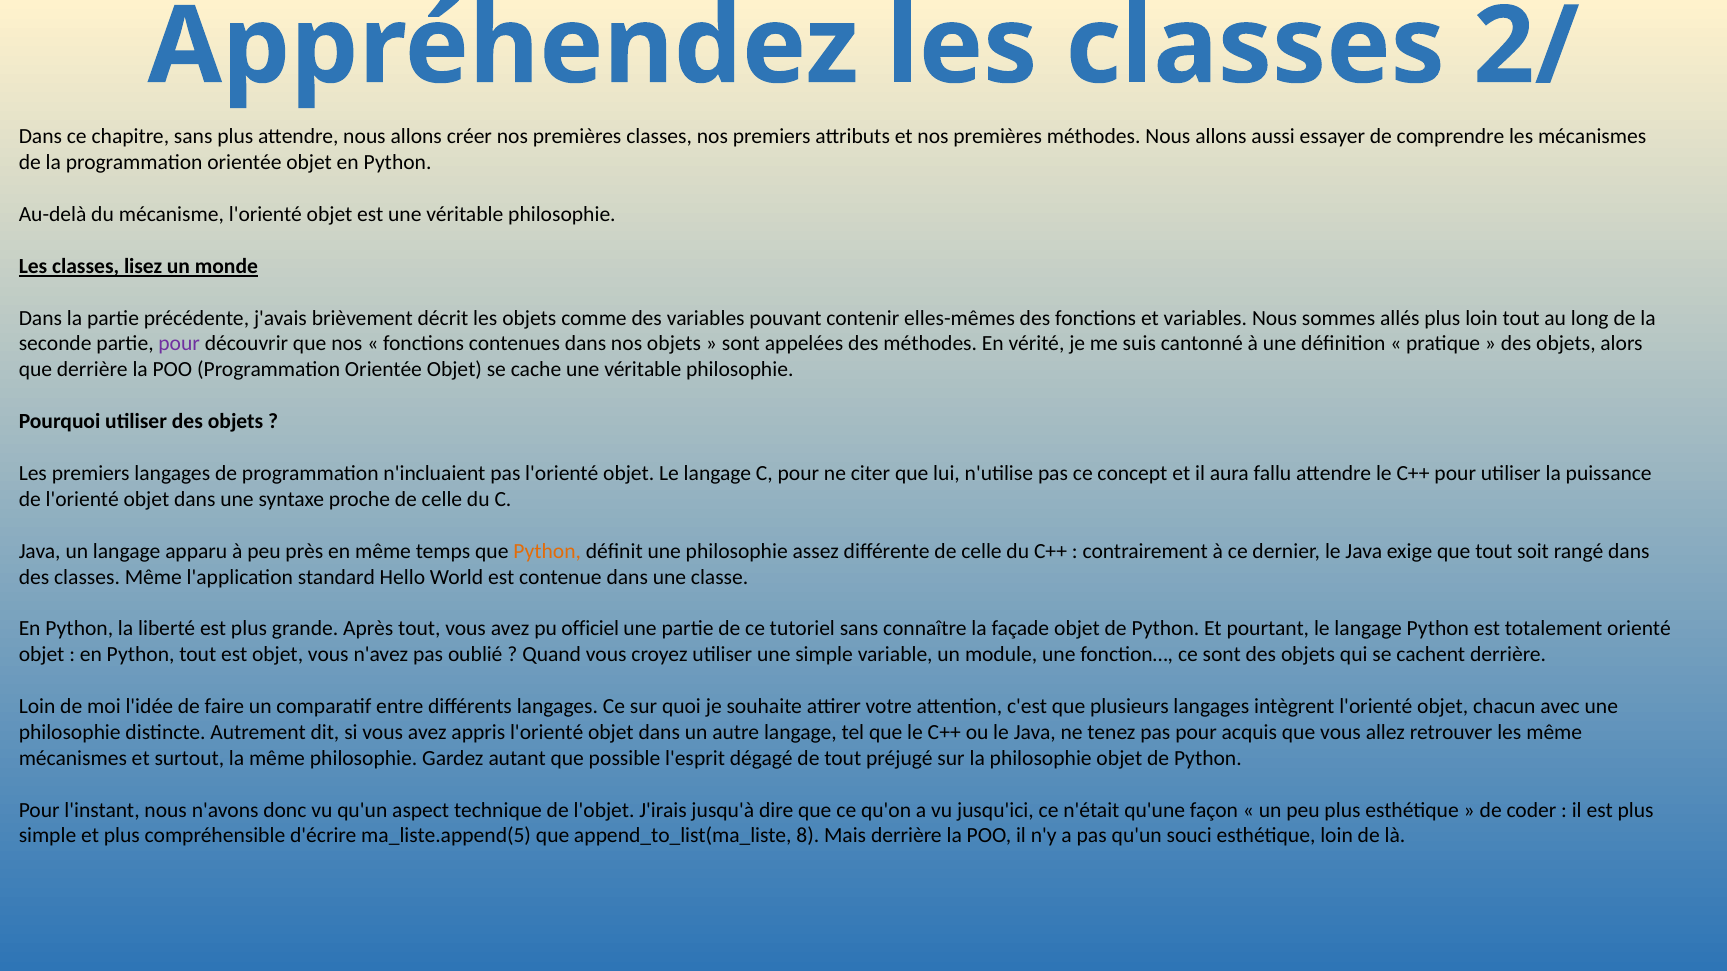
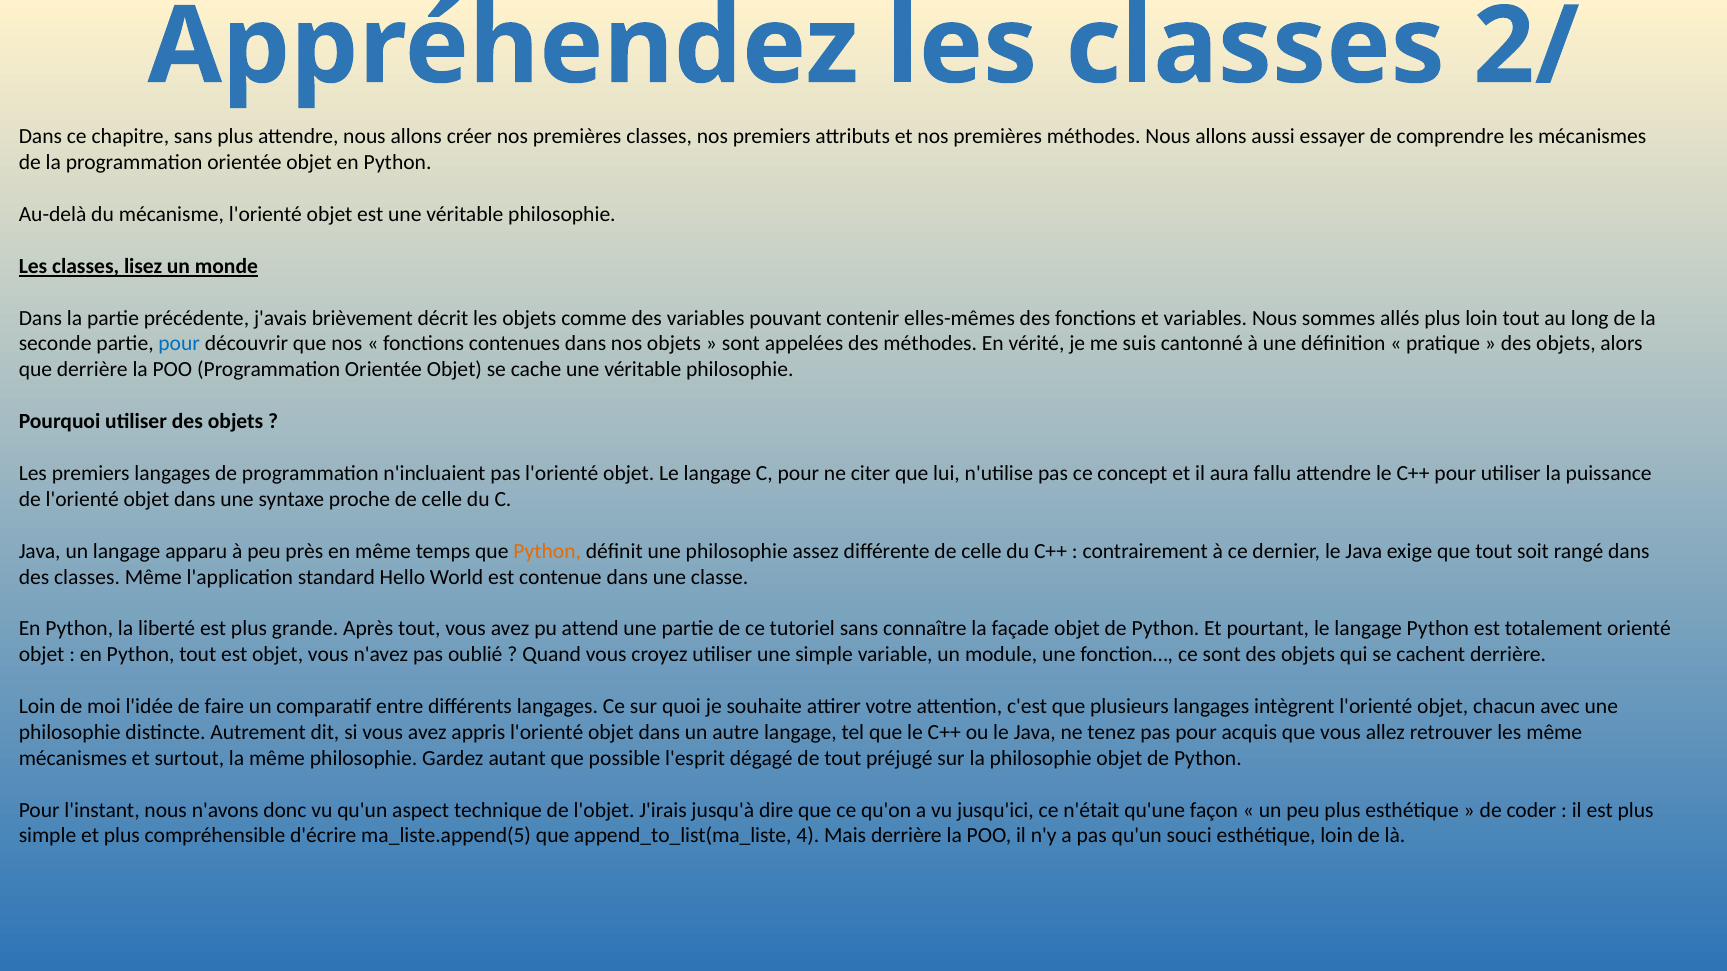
pour colour: purple -> blue (179, 344)
officiel: officiel -> attend (590, 629)
8: 8 -> 4 (808, 836)
